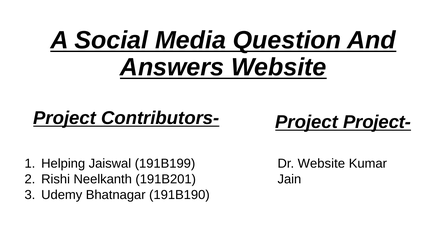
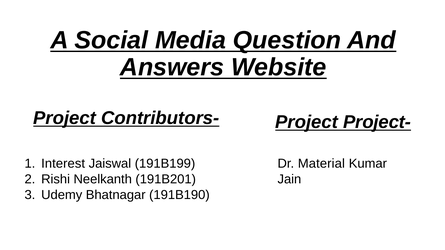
Helping: Helping -> Interest (63, 164)
Dr Website: Website -> Material (321, 164)
